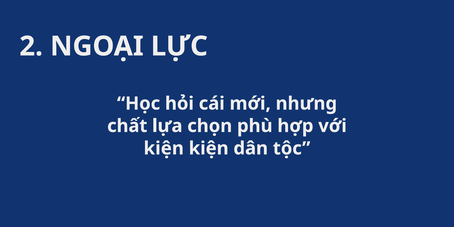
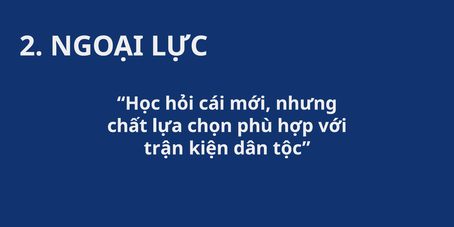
kiện: kiện -> trận (164, 148)
